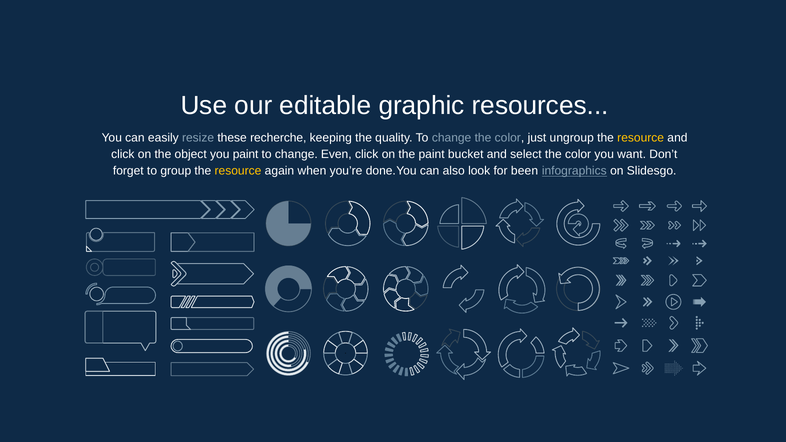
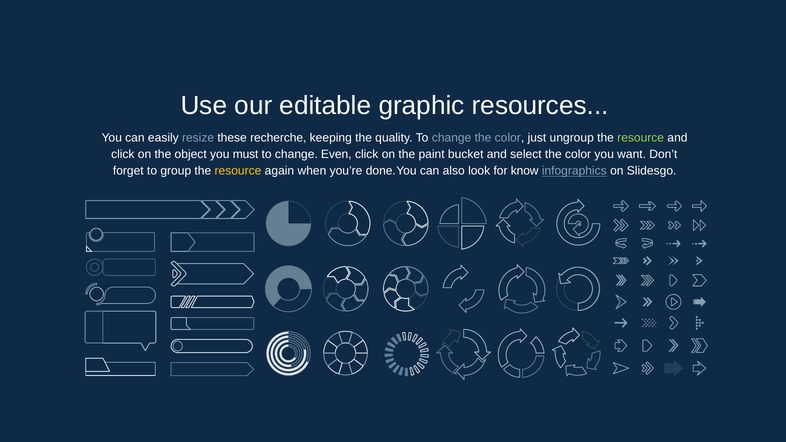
resource colour: yellow -> light green (641, 138)
you paint: paint -> must (246, 154)
been: been -> know (525, 171)
